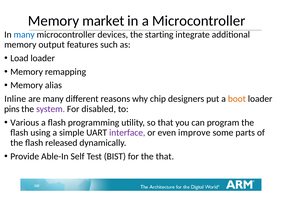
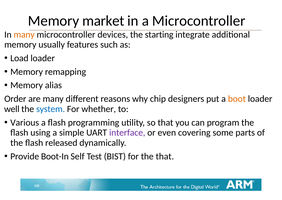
many colour: blue -> orange (24, 34)
output: output -> usually (52, 45)
Inline: Inline -> Order (15, 98)
pins: pins -> well (12, 109)
system colour: purple -> blue (51, 109)
disabled: disabled -> whether (99, 109)
improve: improve -> covering (194, 132)
Able-In: Able-In -> Boot-In (55, 156)
